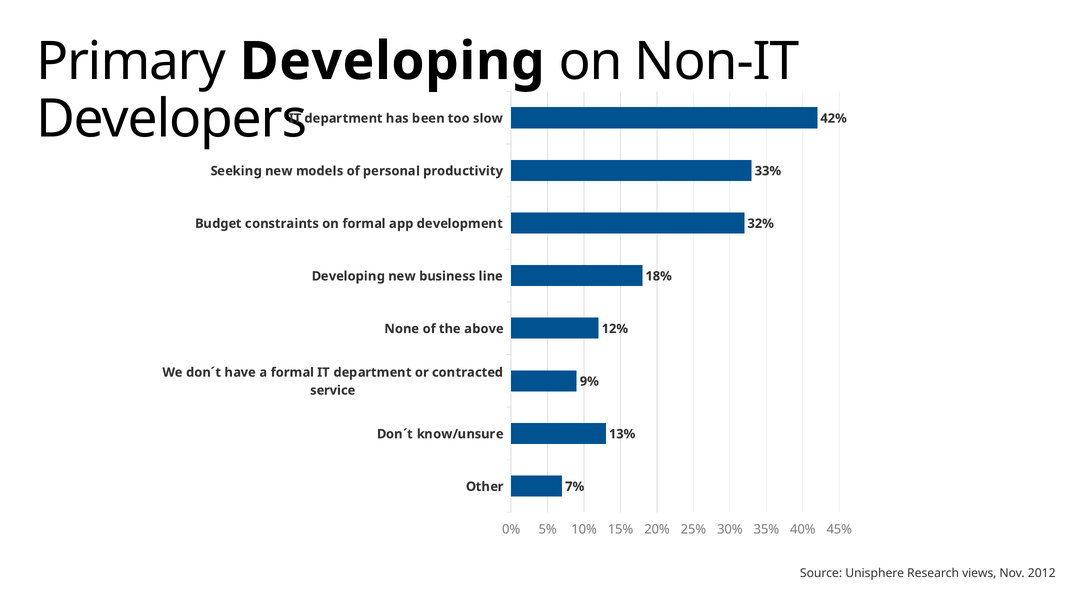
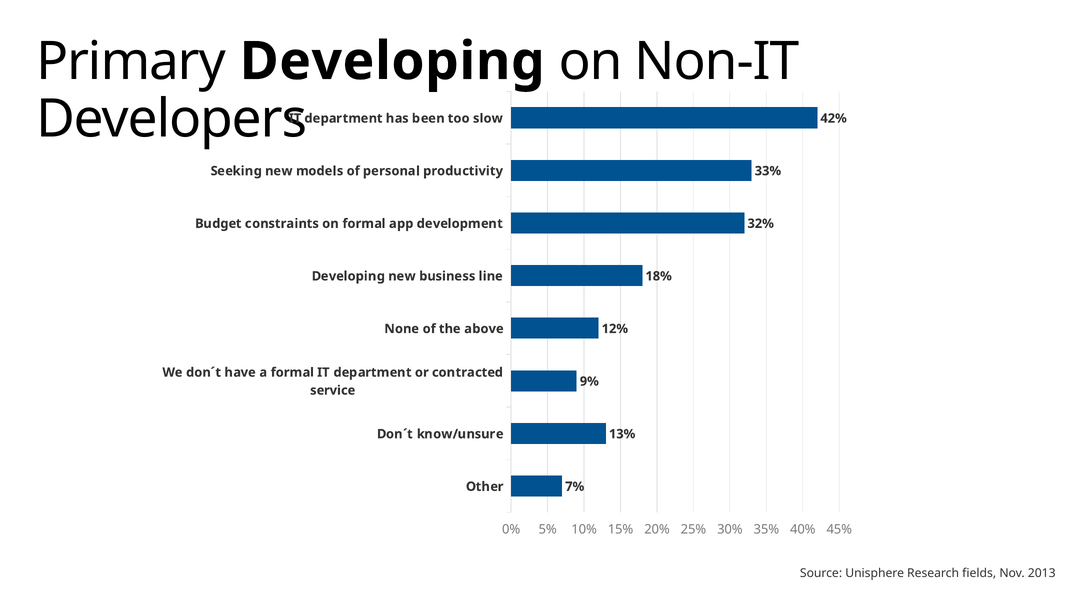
views: views -> fields (979, 573)
2012: 2012 -> 2013 (1042, 573)
